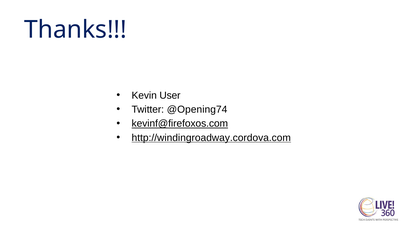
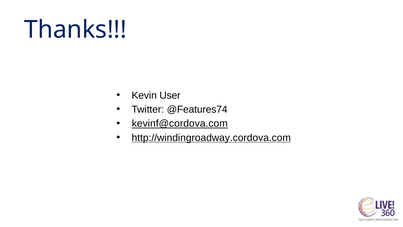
@Opening74: @Opening74 -> @Features74 (197, 109)
kevinf@firefoxos.com: kevinf@firefoxos.com -> kevinf@cordova.com (180, 123)
